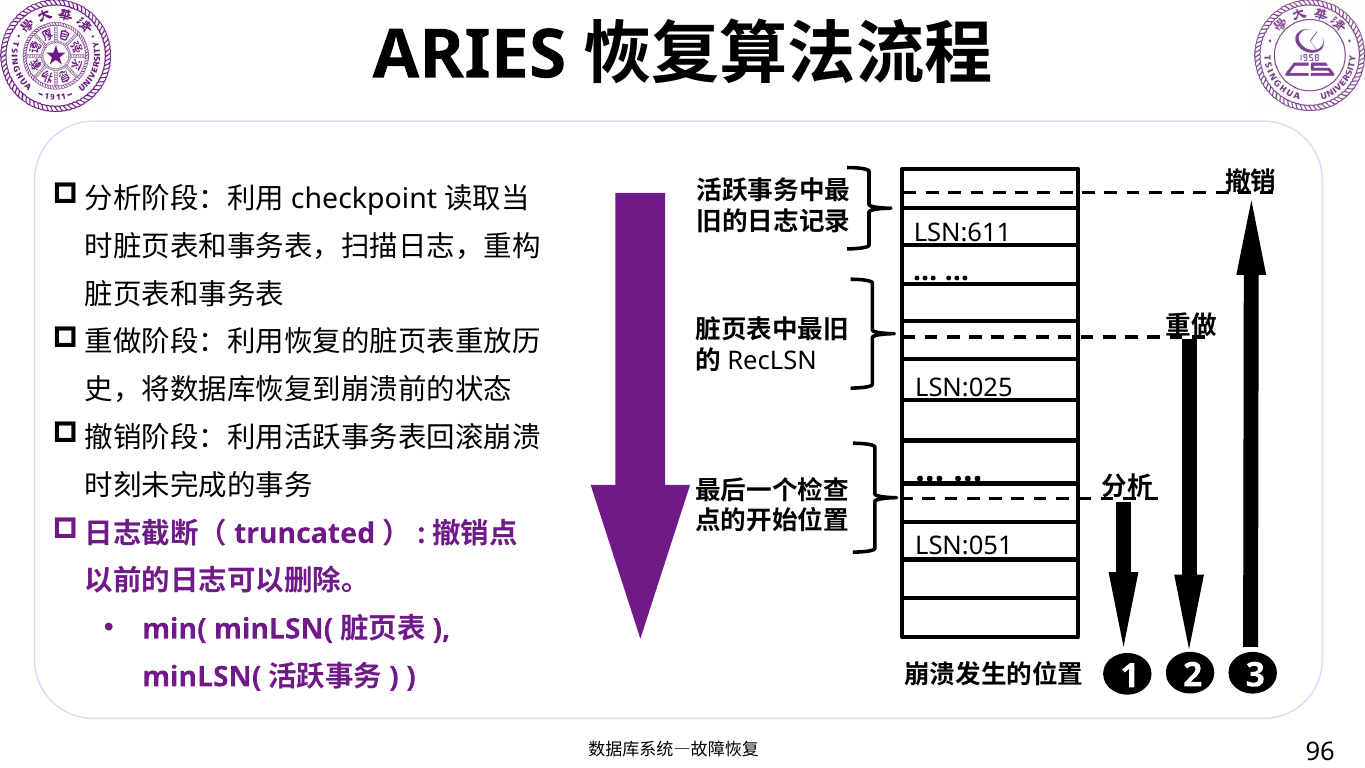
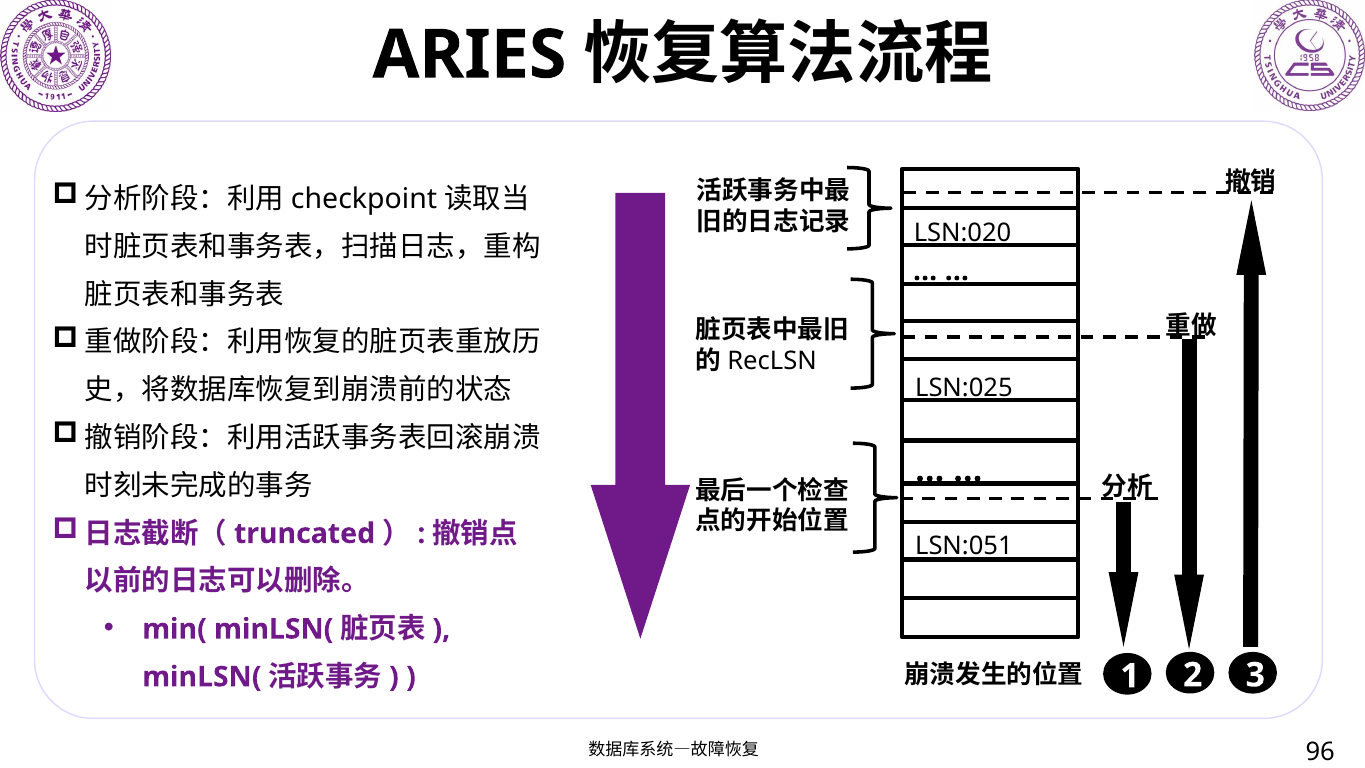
LSN:611: LSN:611 -> LSN:020 (963, 233)
